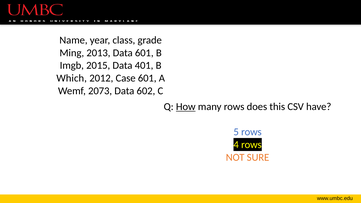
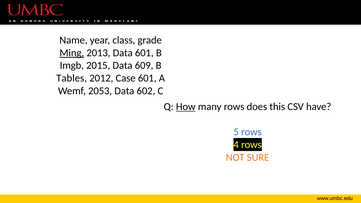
Ming underline: none -> present (72, 53)
401: 401 -> 609 (144, 66)
Which: Which -> Tables (72, 78)
2073: 2073 -> 2053 (100, 91)
